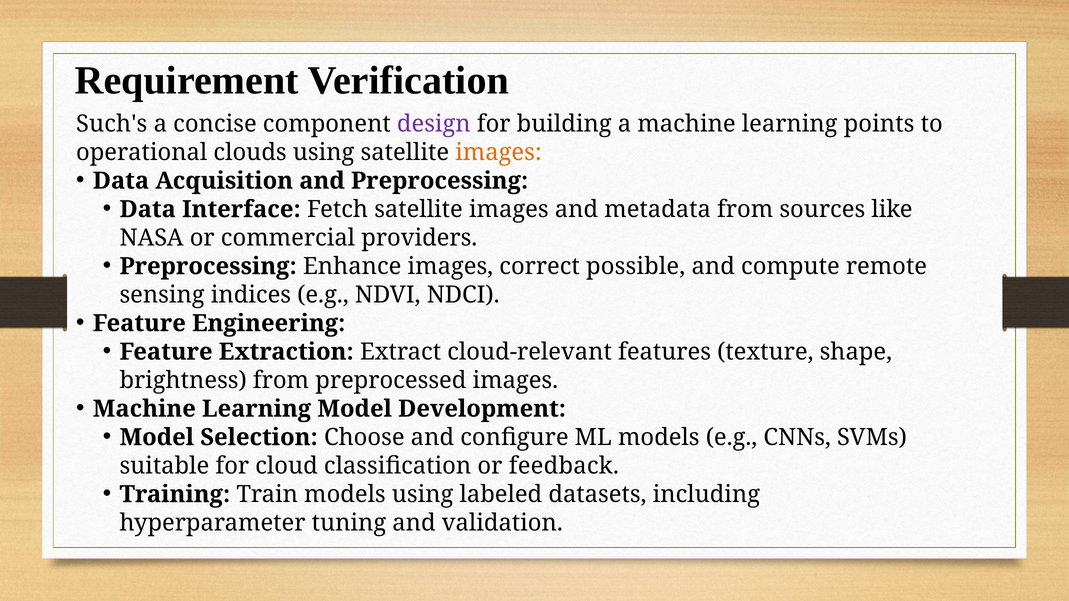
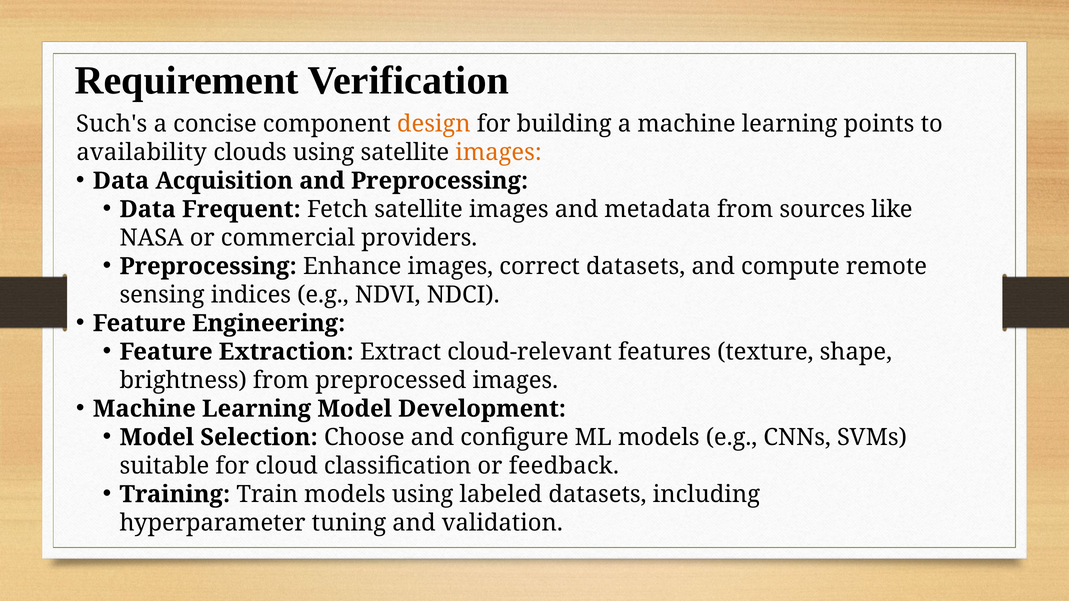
design colour: purple -> orange (434, 124)
operational: operational -> availability (142, 152)
Interface: Interface -> Frequent (241, 209)
correct possible: possible -> datasets (636, 266)
